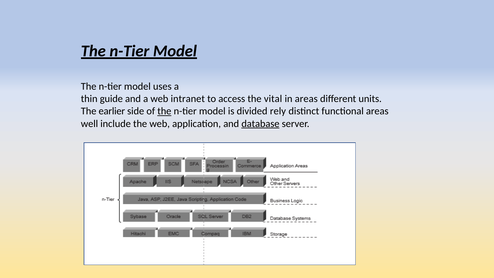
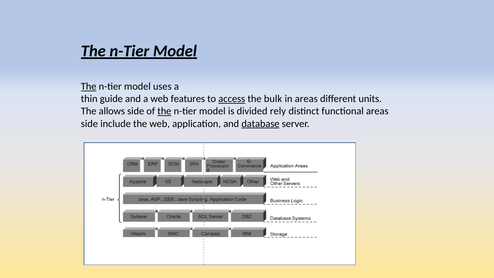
The underline: none -> present (89, 86)
intranet: intranet -> features (188, 99)
access underline: none -> present (232, 99)
vital: vital -> bulk (273, 99)
earlier: earlier -> allows (112, 111)
well: well -> side (89, 124)
